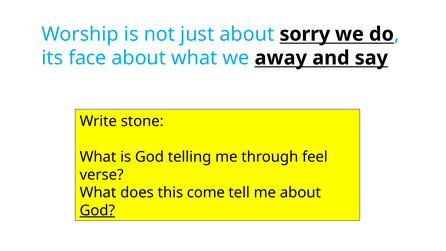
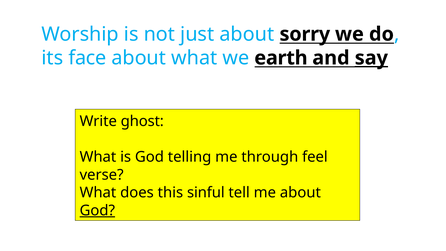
away: away -> earth (281, 58)
say underline: none -> present (371, 58)
stone: stone -> ghost (142, 121)
come: come -> sinful (206, 193)
